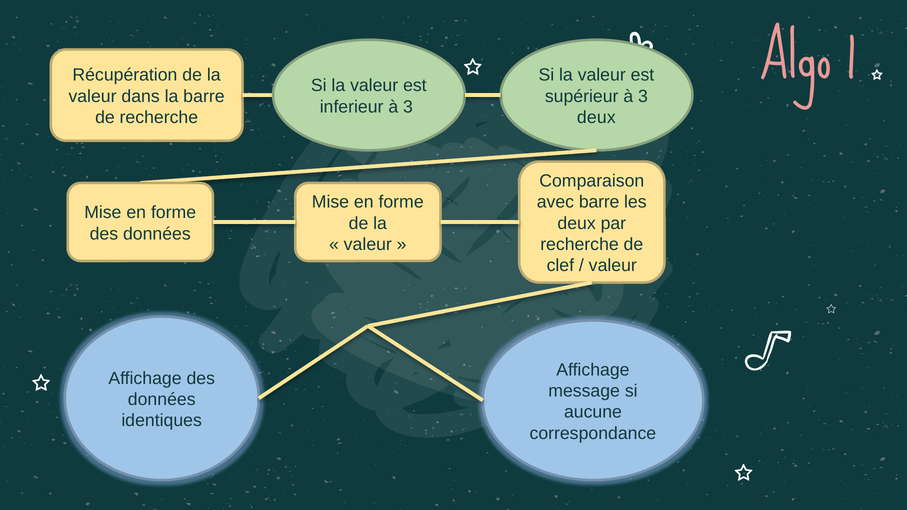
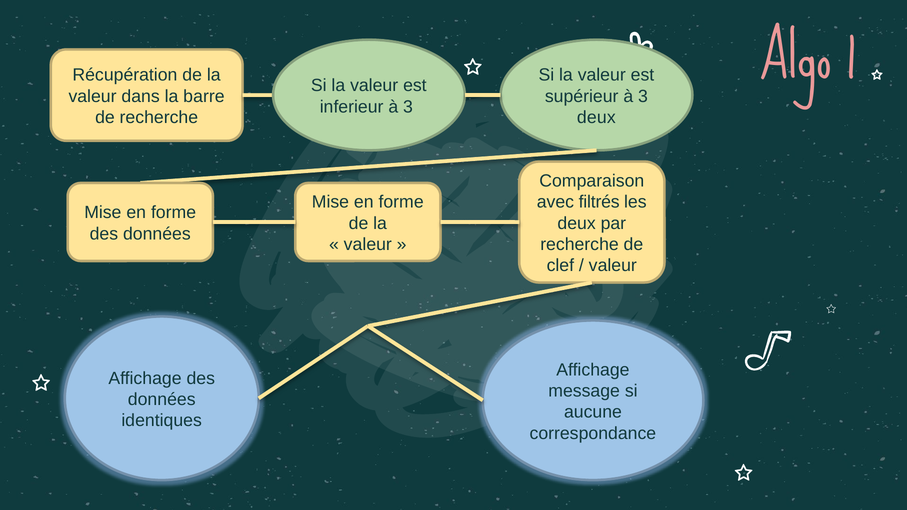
avec barre: barre -> filtrés (599, 202)
